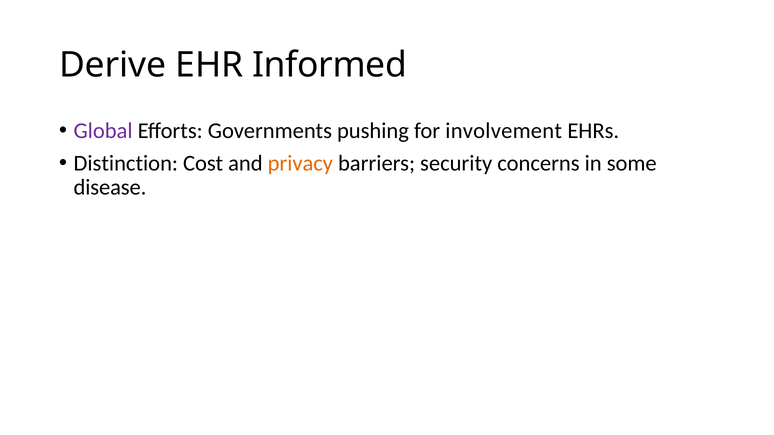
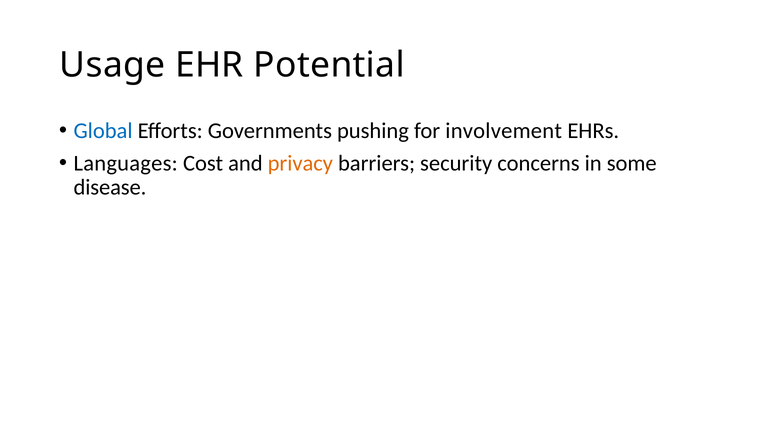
Derive: Derive -> Usage (112, 65)
Informed: Informed -> Potential (329, 65)
Global colour: purple -> blue (103, 131)
Distinction: Distinction -> Languages (126, 163)
